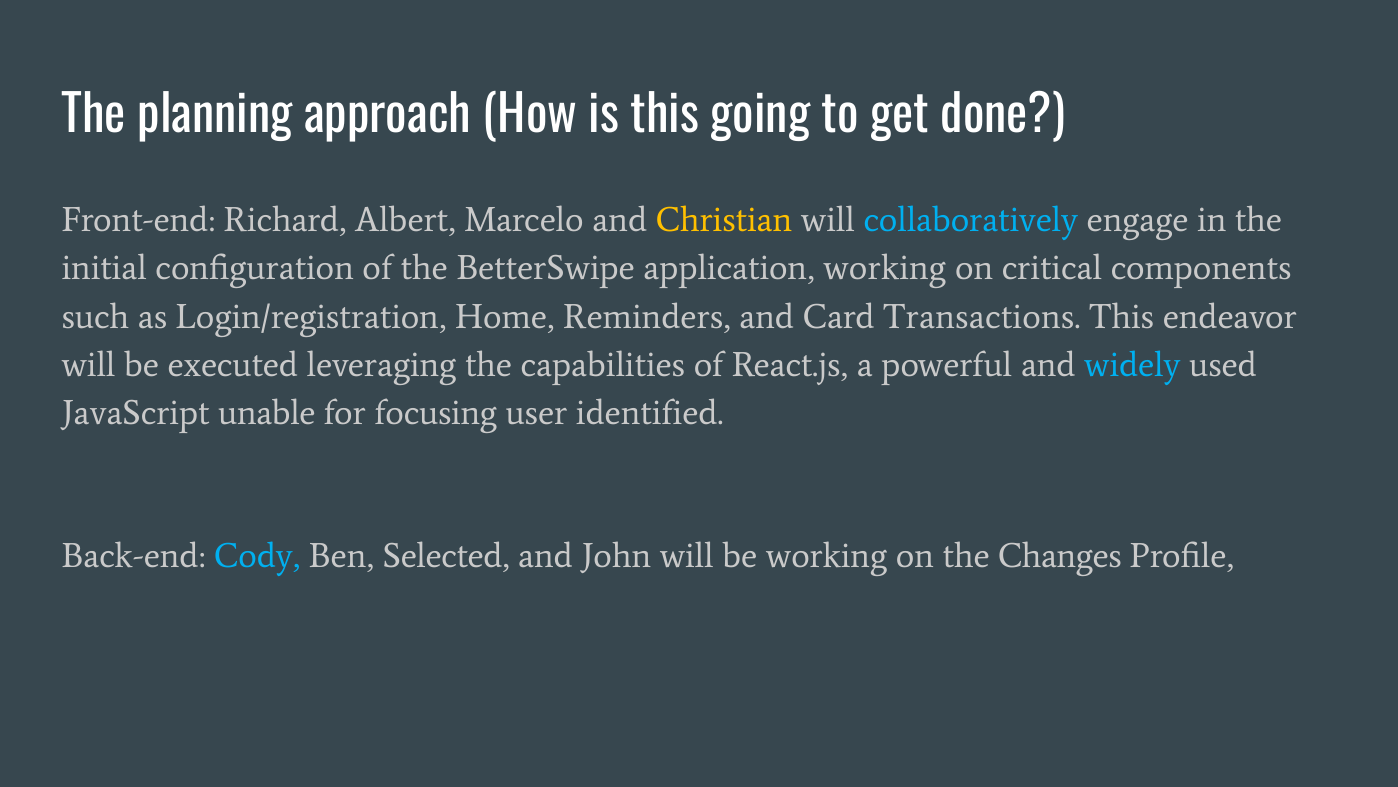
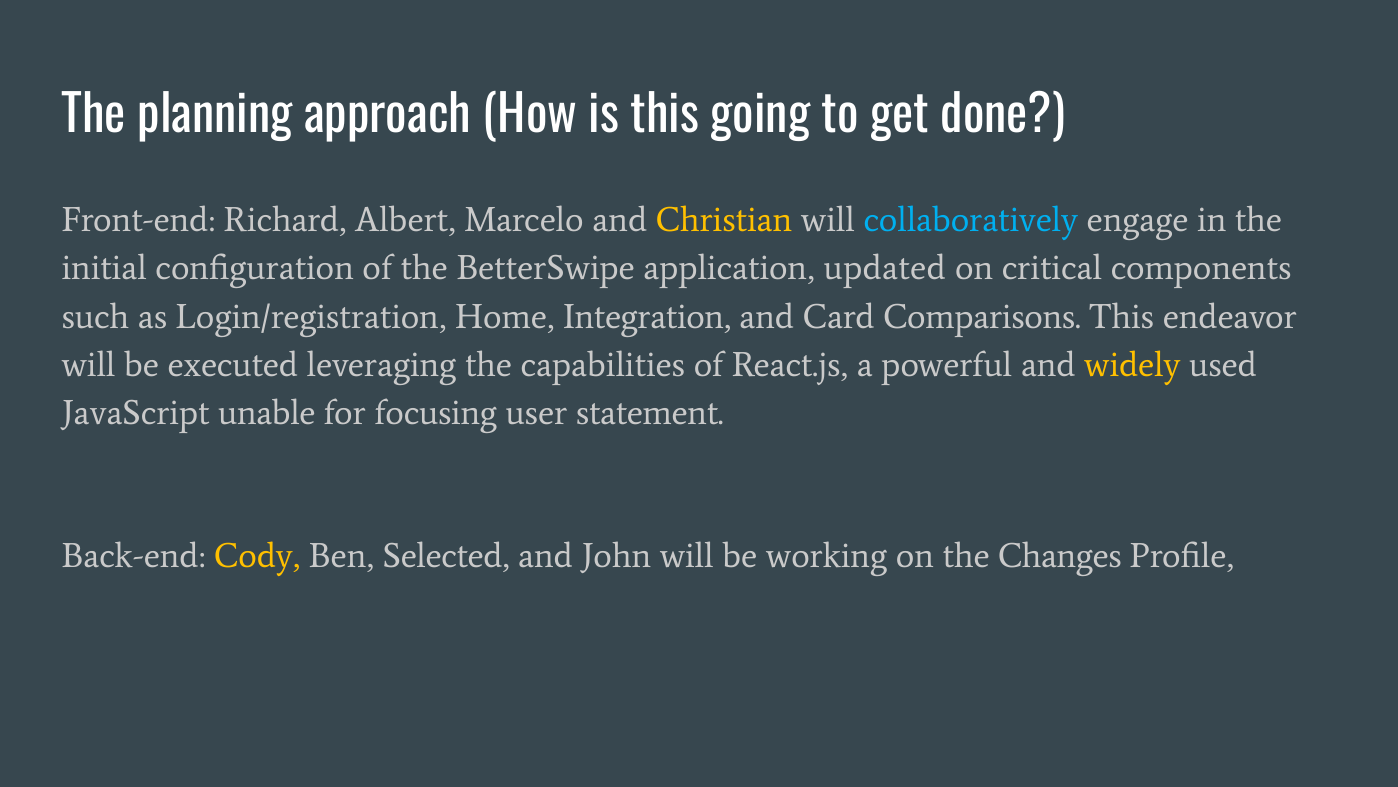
application working: working -> updated (885, 268)
Reminders: Reminders -> Integration (647, 316)
Transactions: Transactions -> Comparisons (982, 316)
widely colour: light blue -> yellow (1132, 364)
identified: identified -> statement (650, 413)
Cody colour: light blue -> yellow (257, 556)
